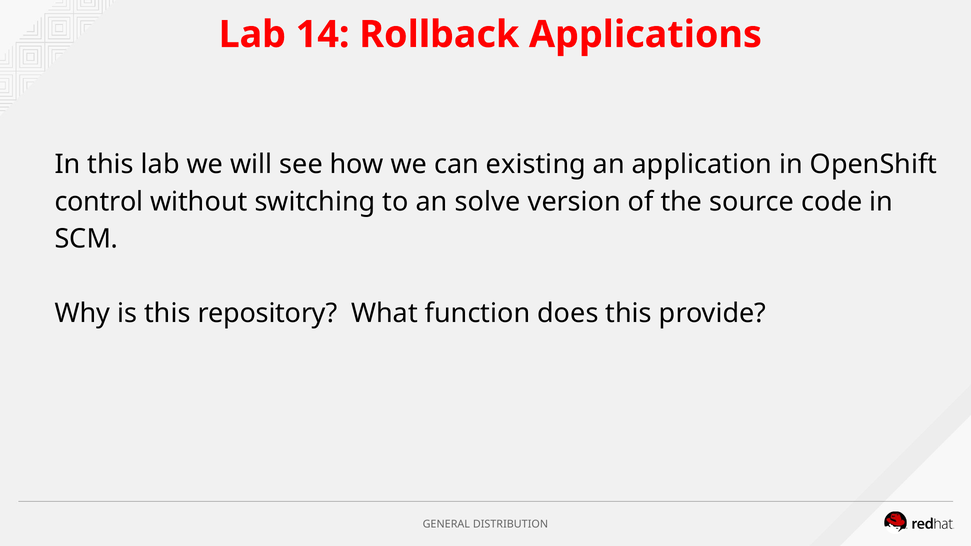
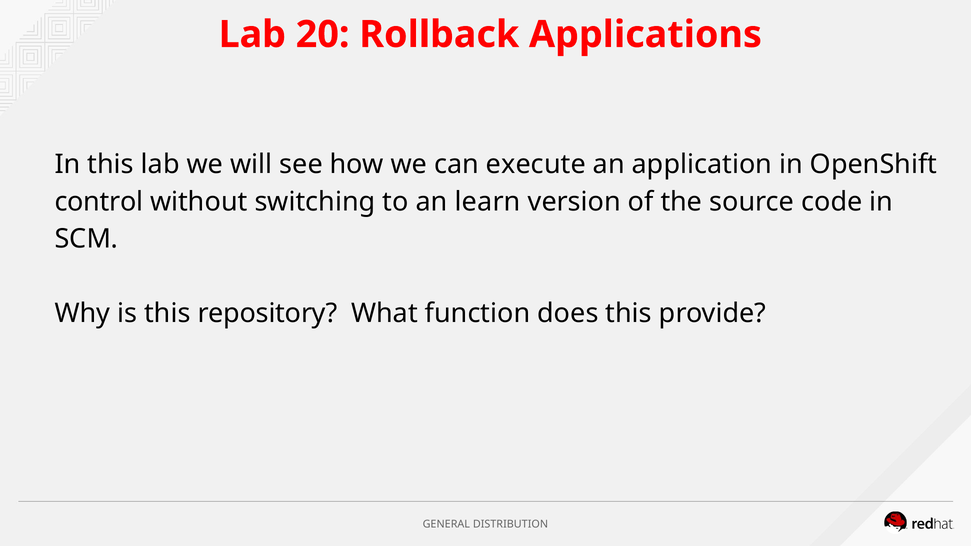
14: 14 -> 20 (323, 35)
existing: existing -> execute (536, 164)
solve: solve -> learn (488, 202)
